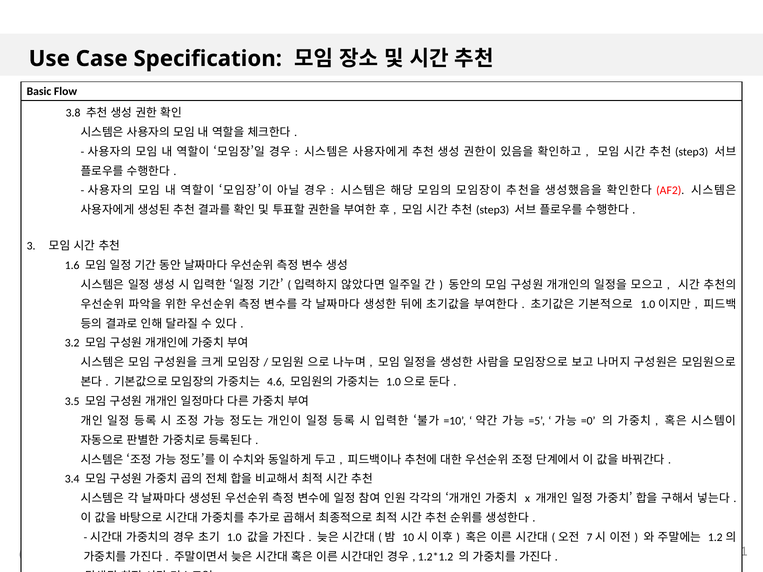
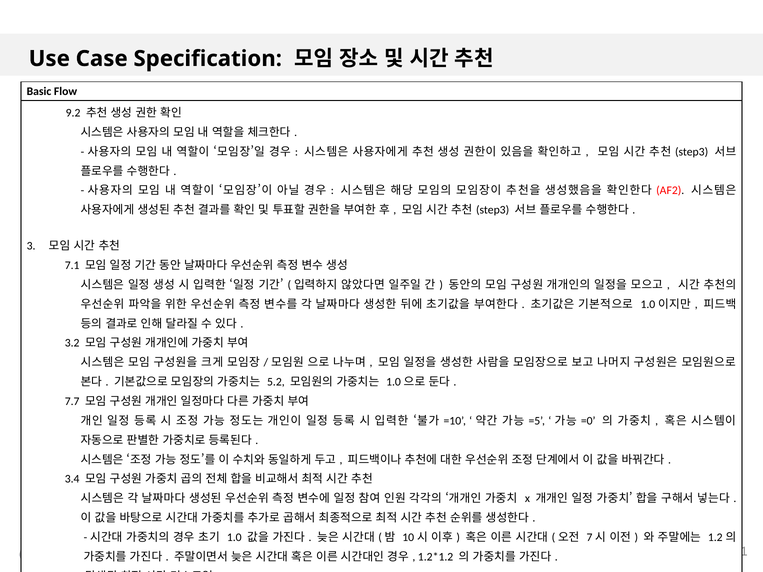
3.8: 3.8 -> 9.2 (73, 113)
1.6: 1.6 -> 7.1 (72, 266)
4.6: 4.6 -> 5.2 (276, 382)
3.5: 3.5 -> 7.7 (72, 402)
